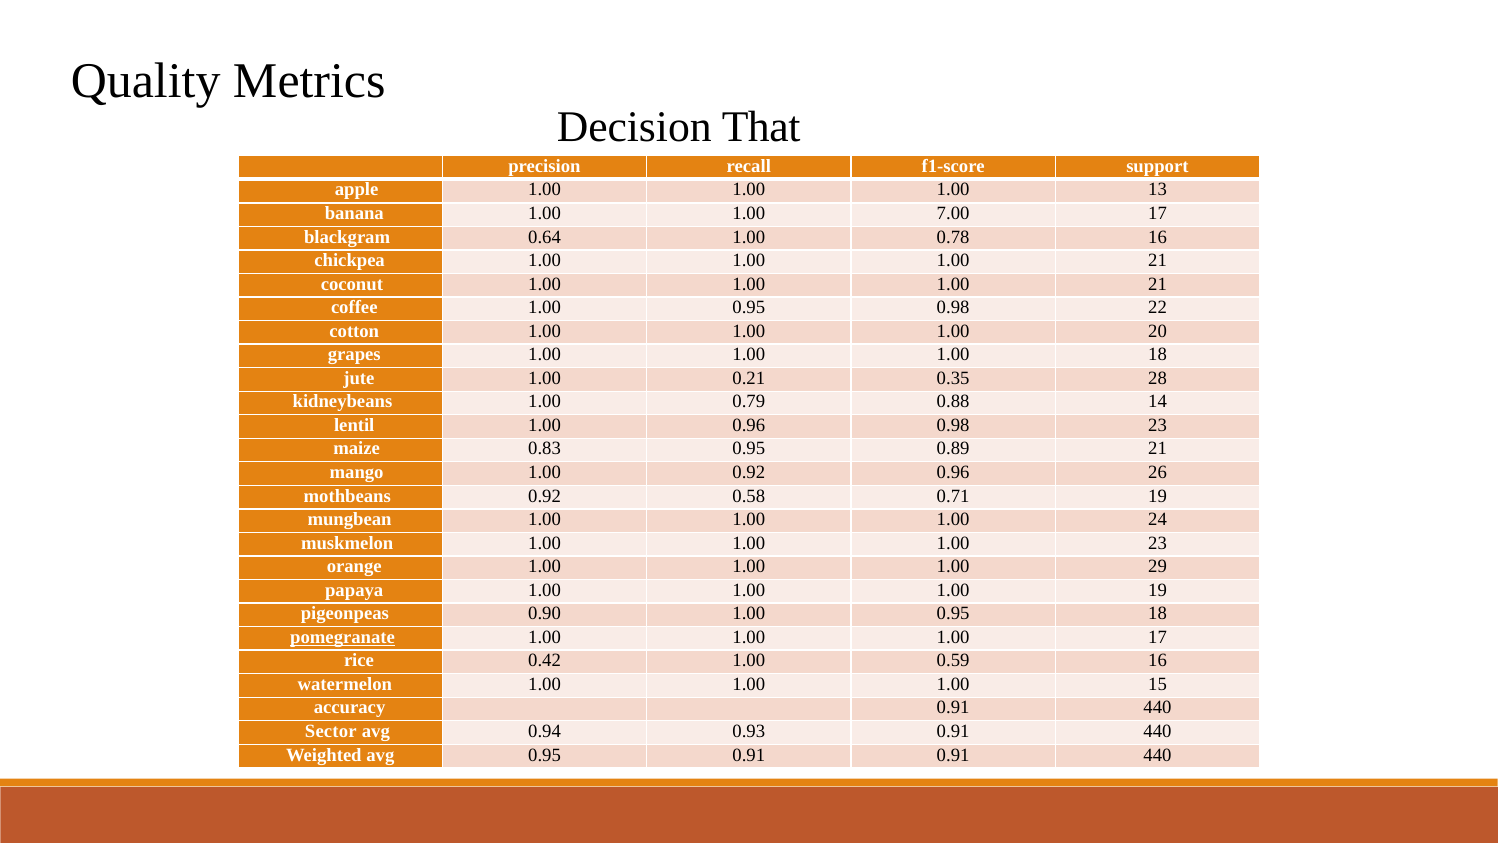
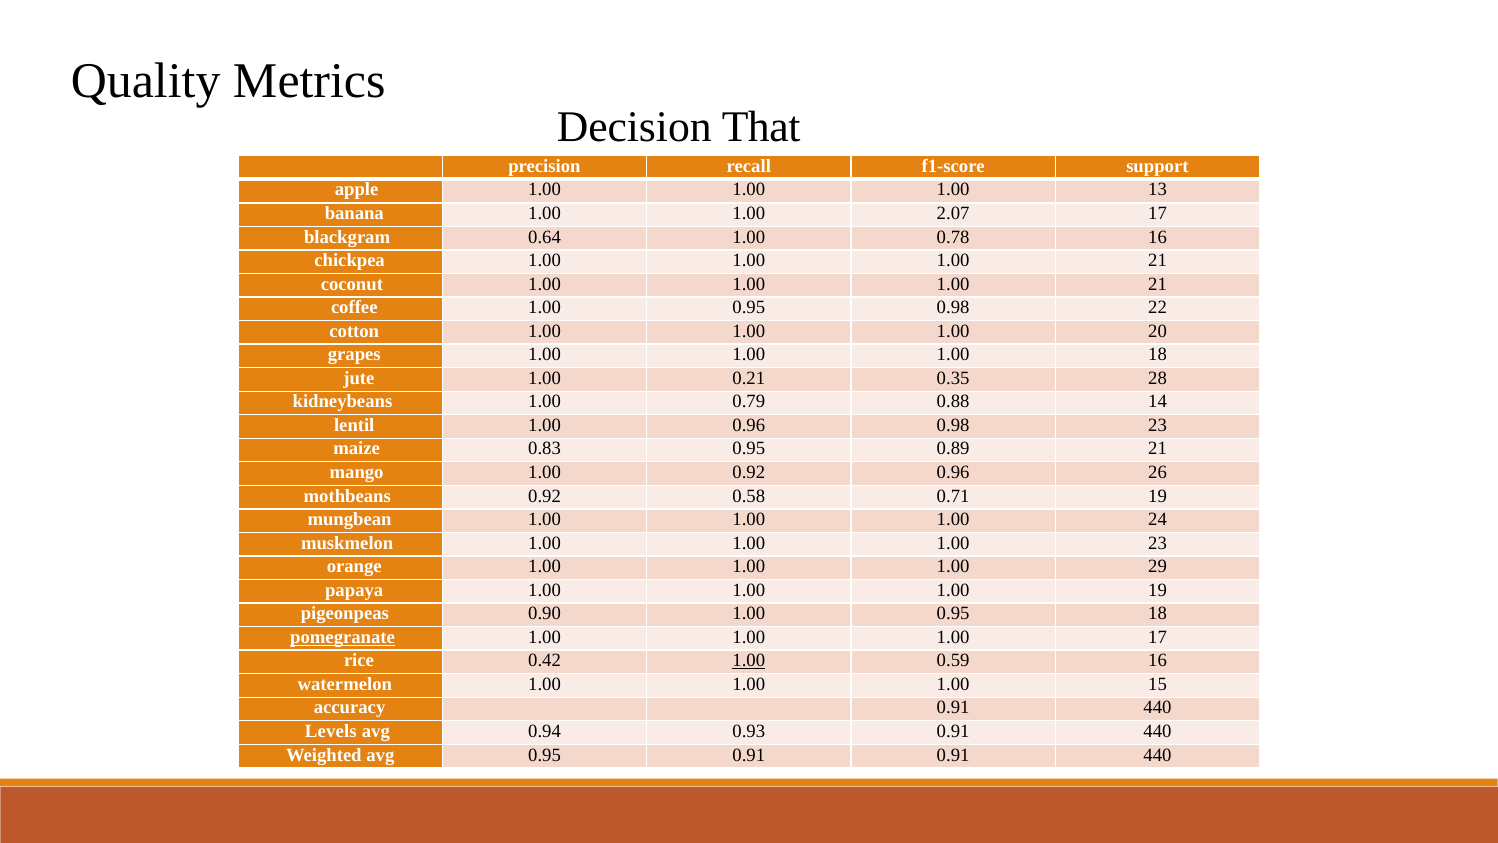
7.00: 7.00 -> 2.07 (953, 213)
1.00 underline: none -> present (749, 660)
Sector: Sector -> Levels (331, 731)
